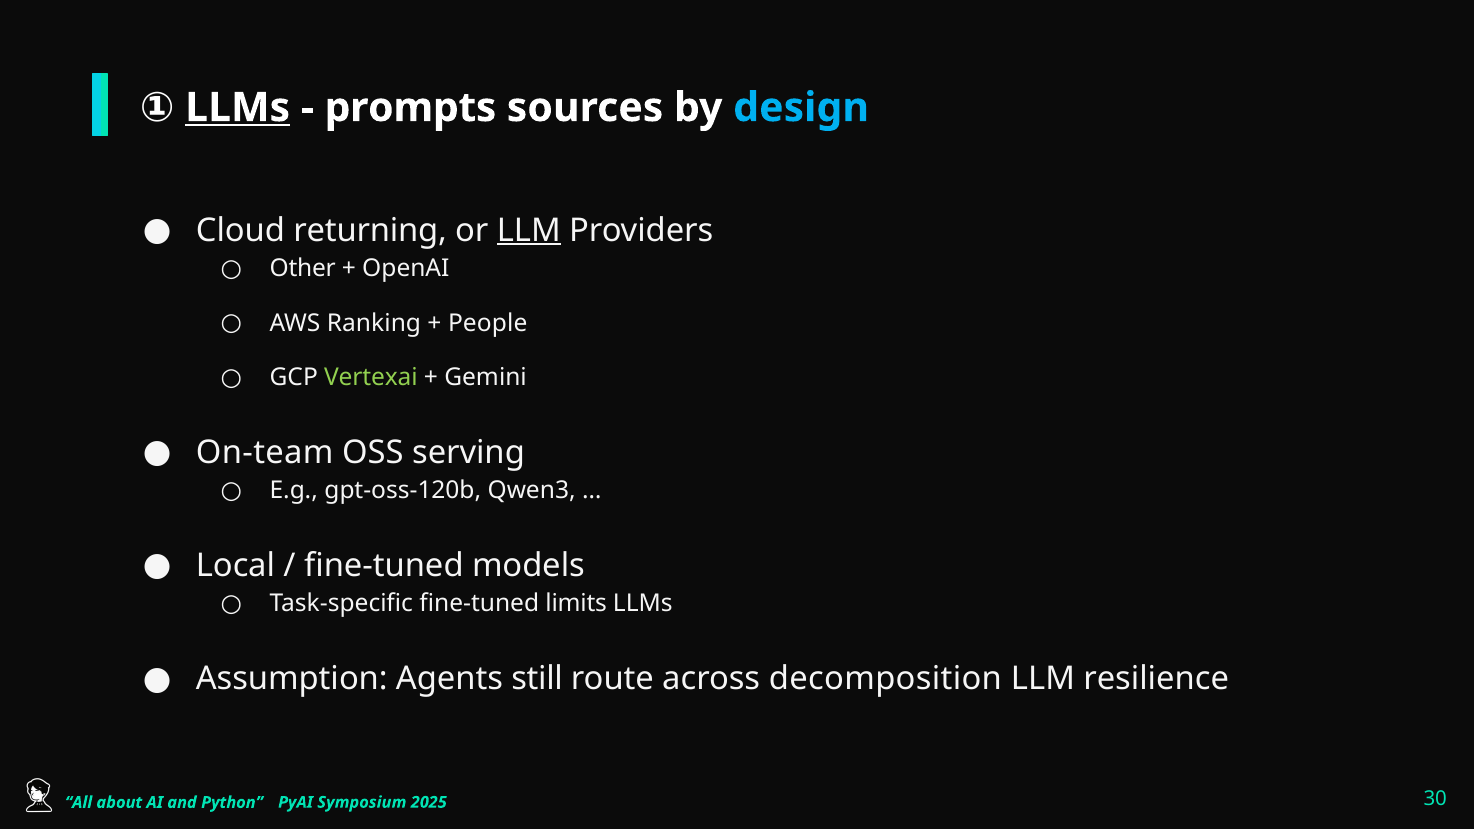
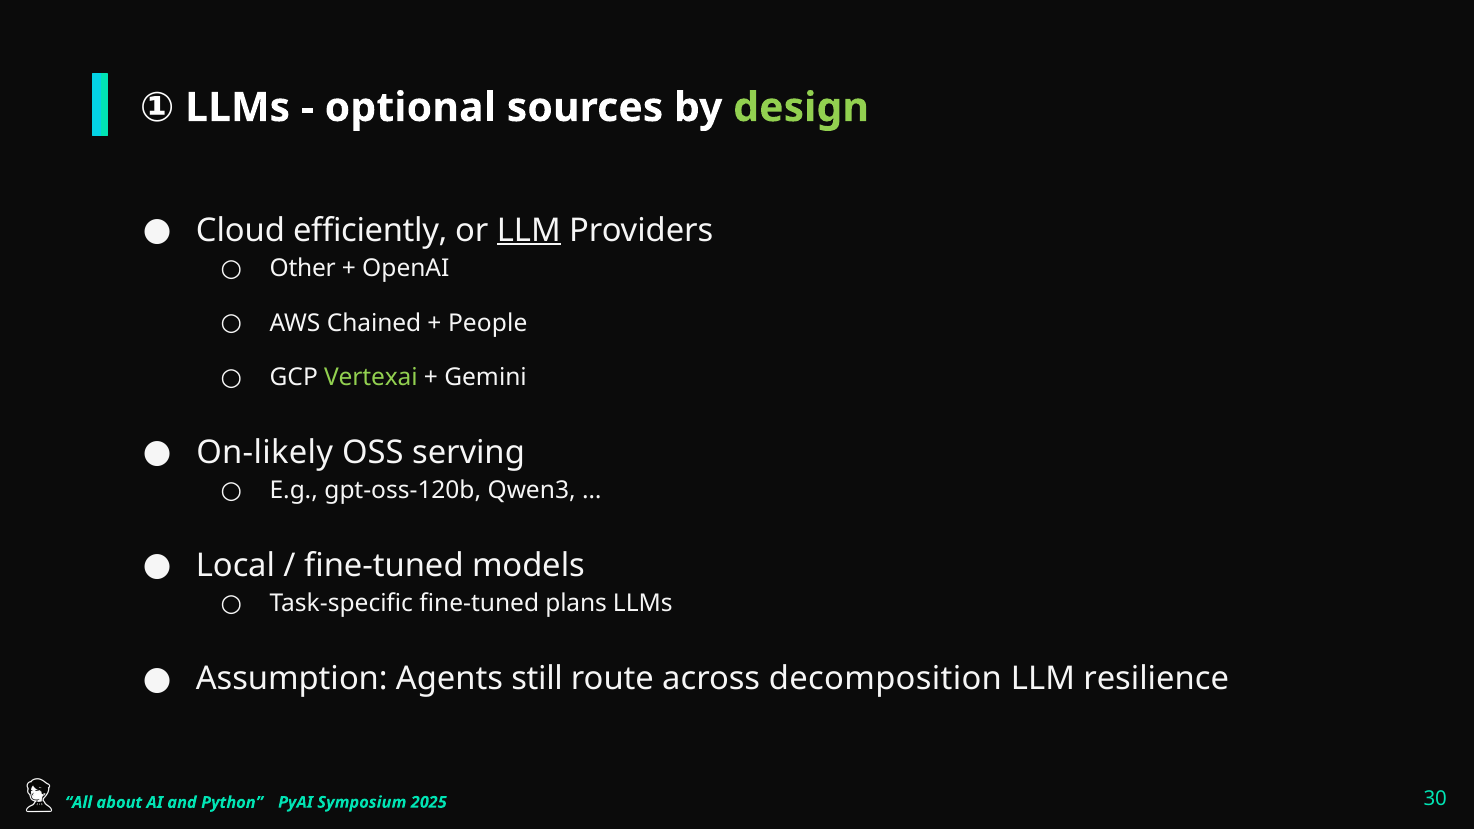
LLMs underline: present -> none (238, 108)
prompts: prompts -> optional (410, 108)
design colour: light blue -> light green (801, 108)
returning: returning -> efficiently (370, 230)
Ranking: Ranking -> Chained (374, 323)
On-team: On-team -> On-likely (265, 452)
limits: limits -> plans (576, 604)
